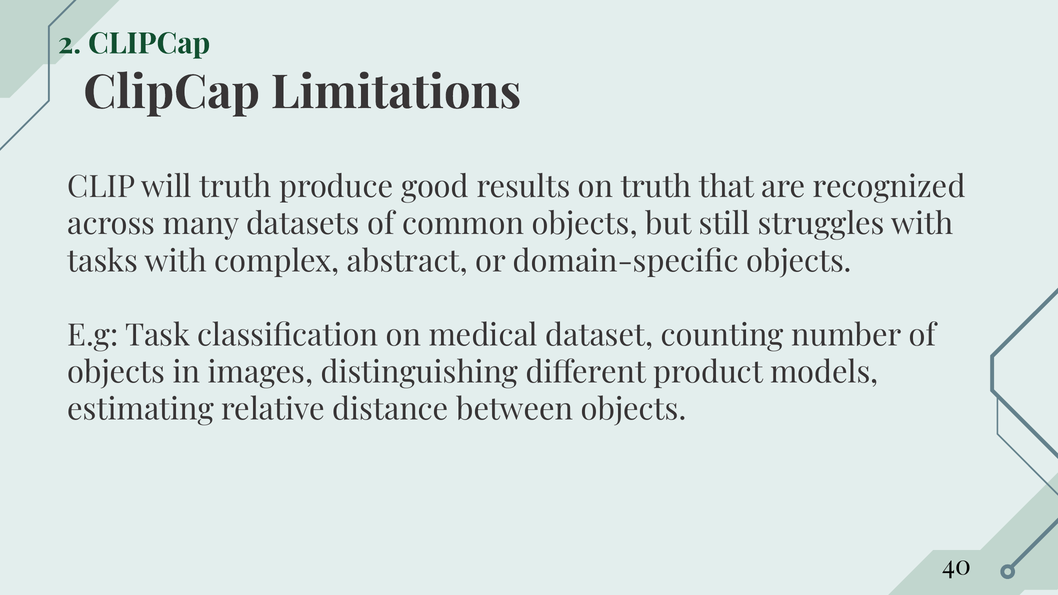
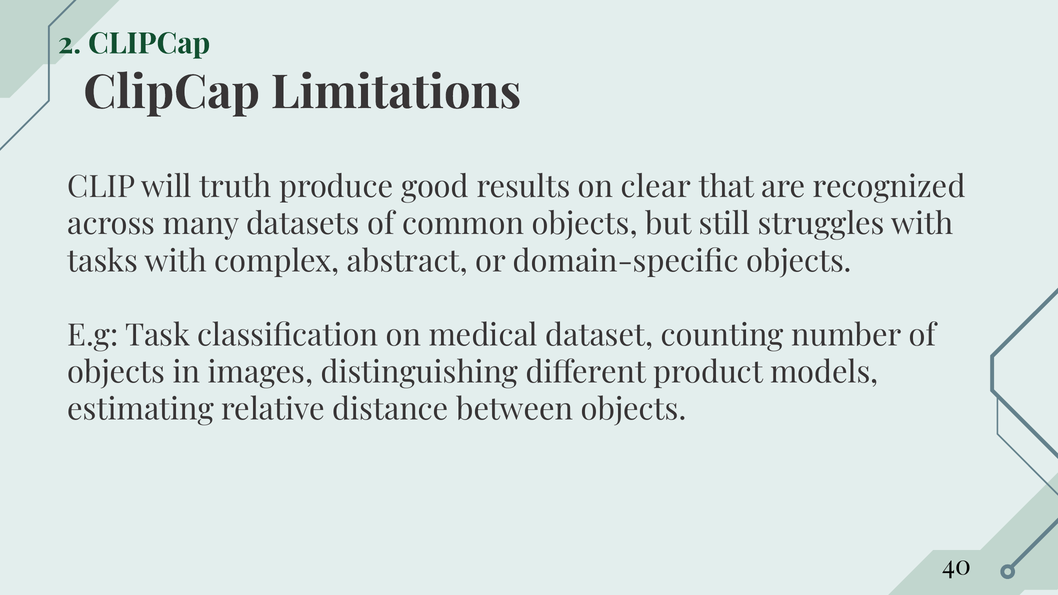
on truth: truth -> clear (656, 187)
